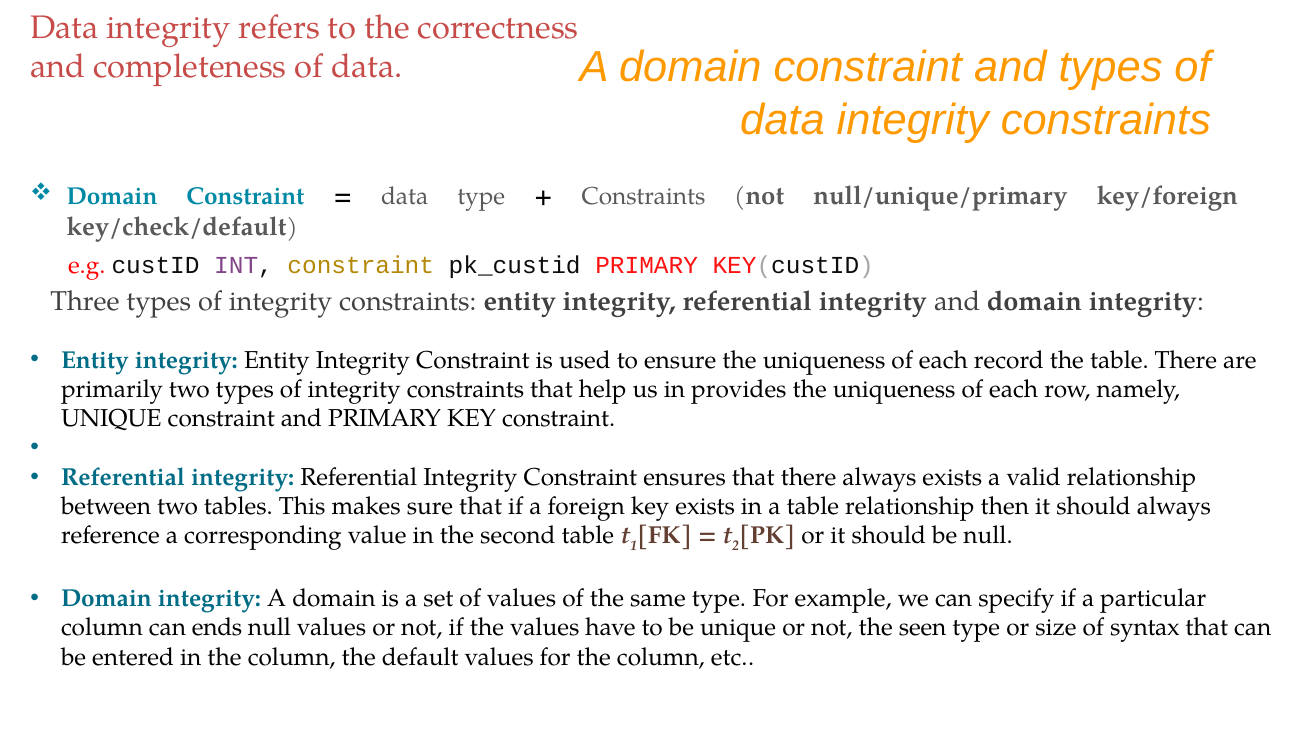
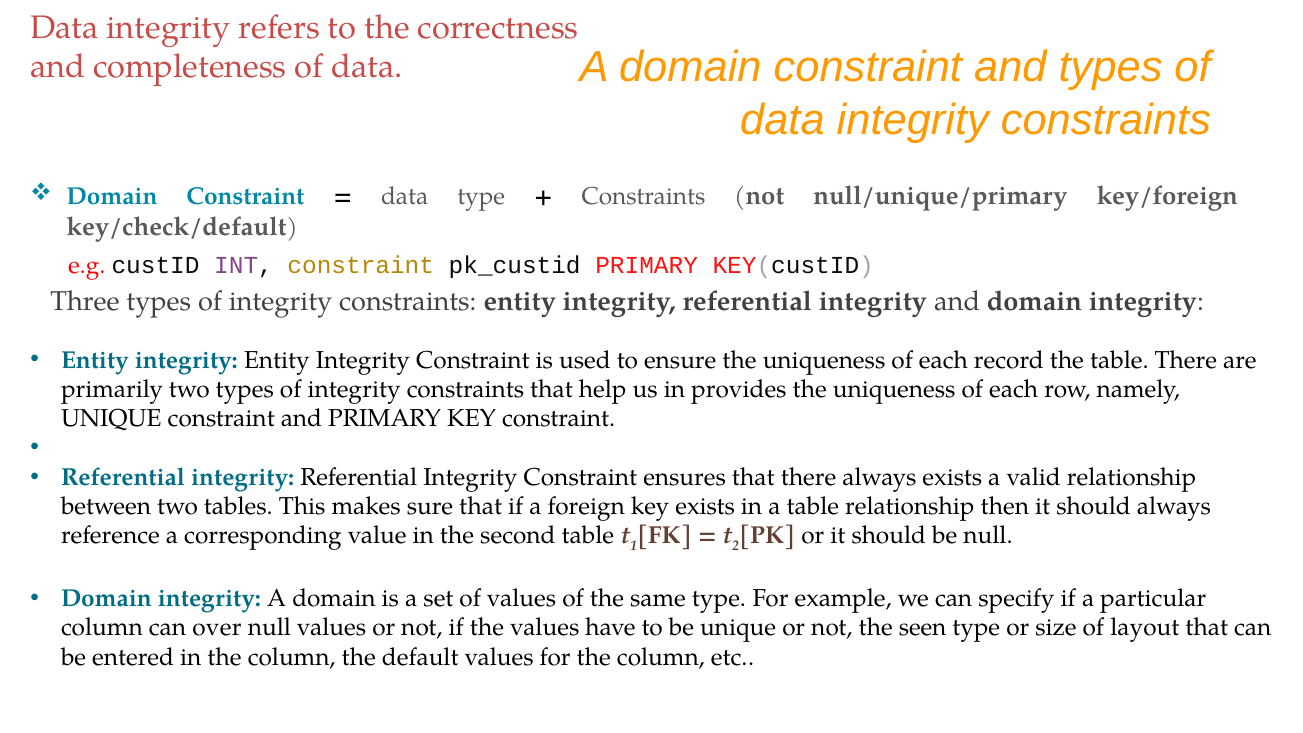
ends: ends -> over (217, 628)
syntax: syntax -> layout (1145, 628)
